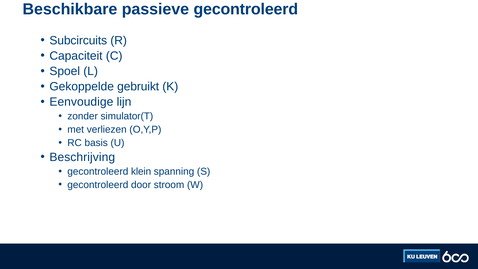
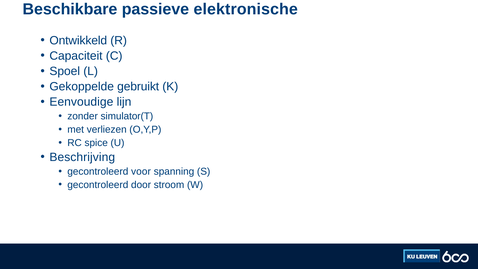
passieve gecontroleerd: gecontroleerd -> elektronische (246, 9)
Subcircuits: Subcircuits -> Ontwikkeld (78, 40)
basis: basis -> spice (96, 143)
klein: klein -> voor (141, 171)
